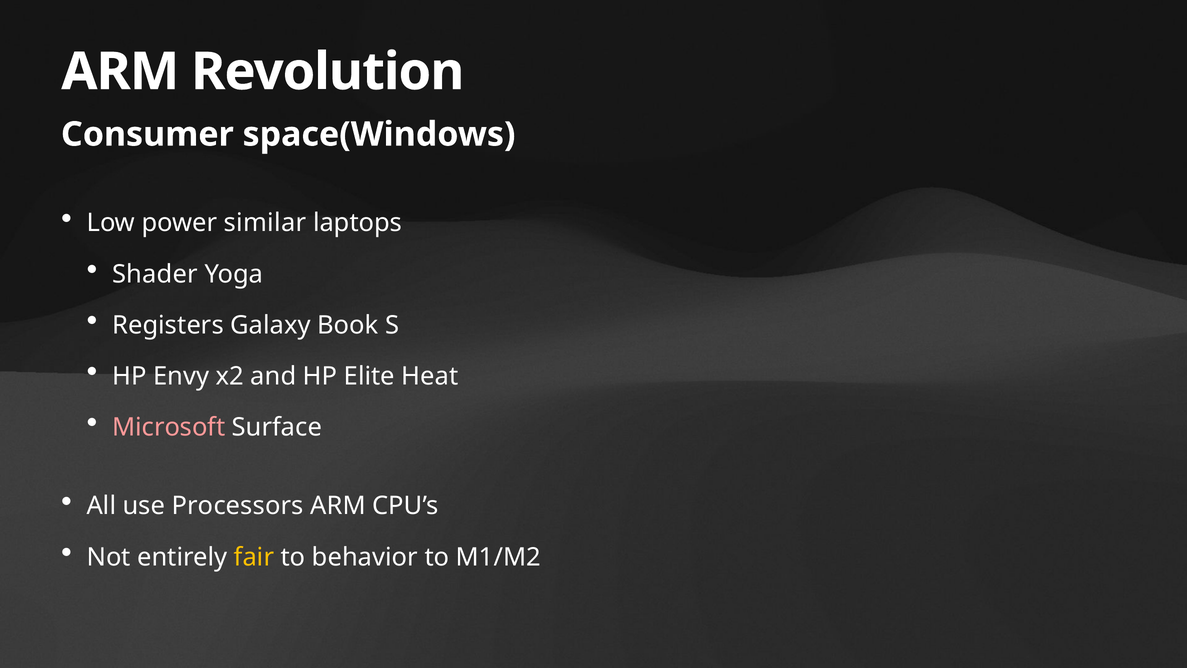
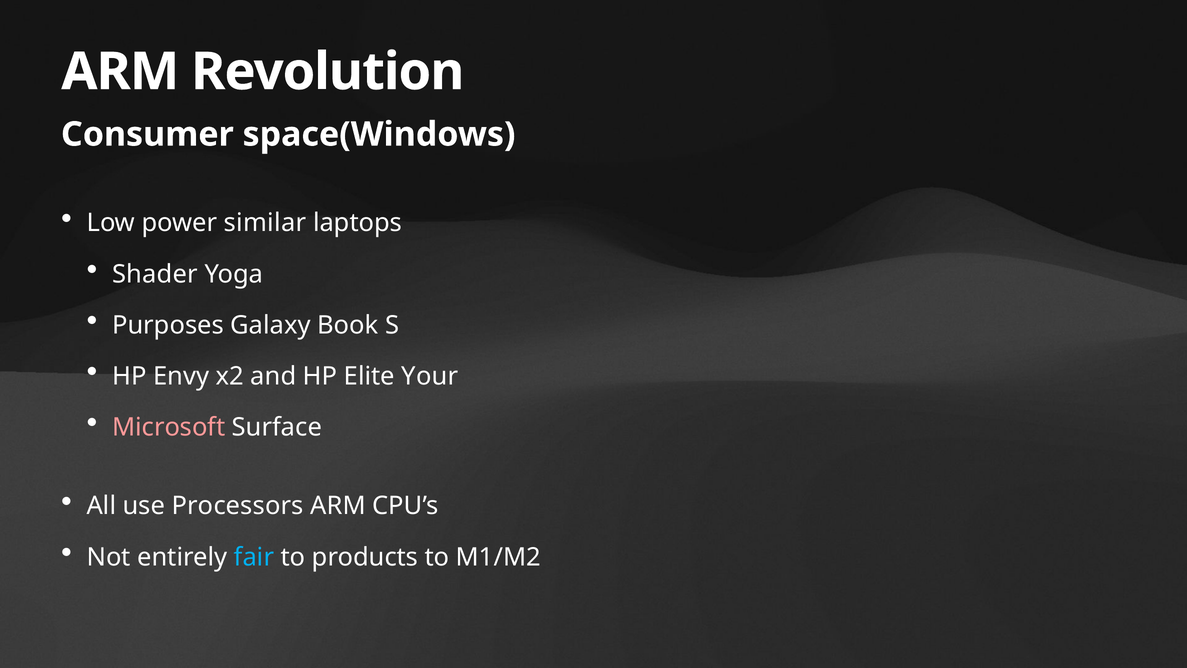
Registers: Registers -> Purposes (168, 325)
Heat: Heat -> Your (430, 376)
fair colour: yellow -> light blue (254, 557)
behavior: behavior -> products (365, 557)
